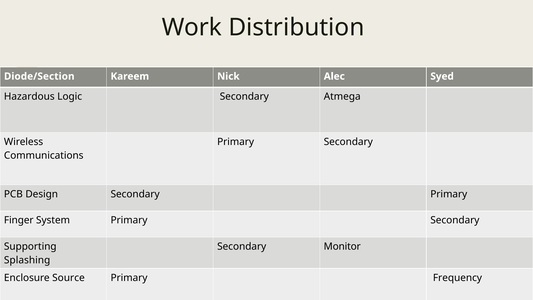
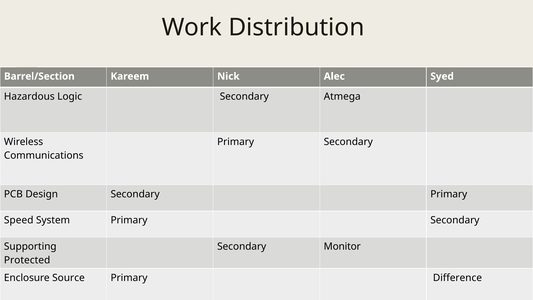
Diode/Section: Diode/Section -> Barrel/Section (39, 76)
Finger: Finger -> Speed (19, 220)
Splashing: Splashing -> Protected (27, 260)
Frequency: Frequency -> Difference (457, 278)
